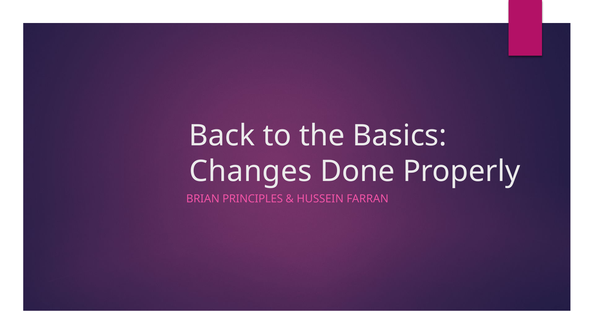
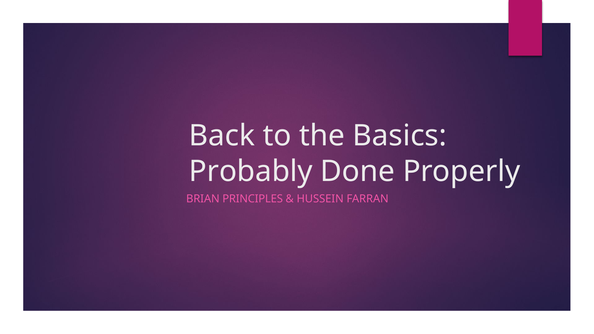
Changes: Changes -> Probably (251, 171)
